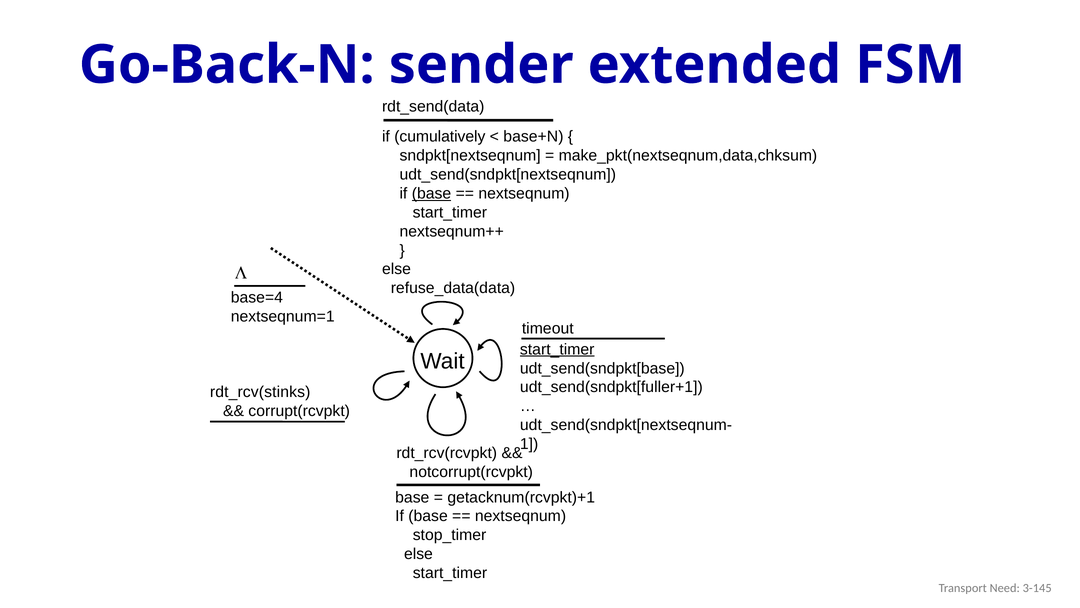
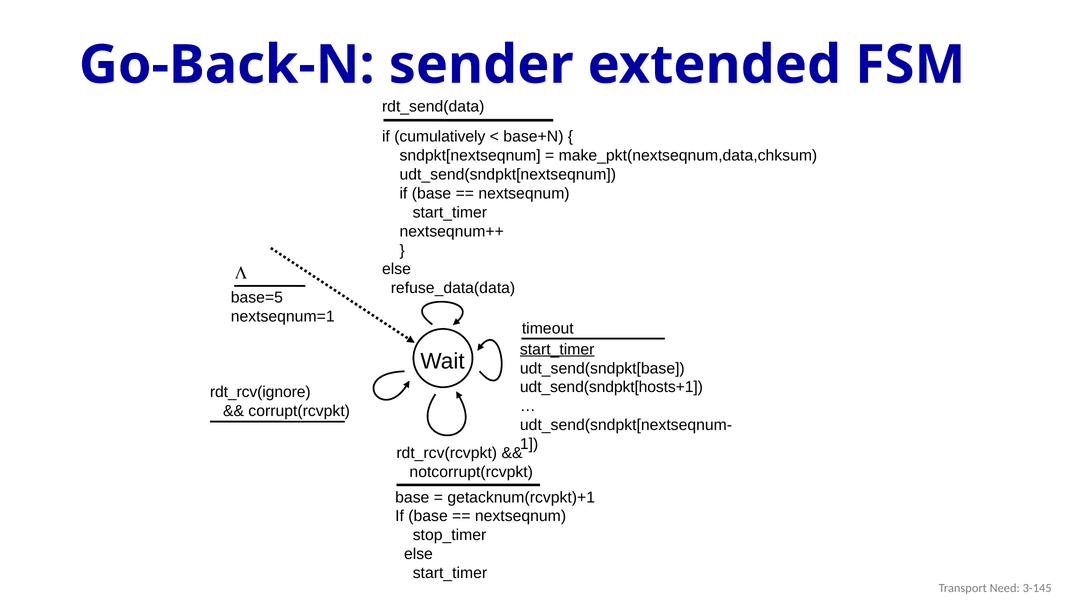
base underline: present -> none (432, 193)
base=4: base=4 -> base=5 (257, 298)
udt_send(sndpkt[fuller+1: udt_send(sndpkt[fuller+1 -> udt_send(sndpkt[hosts+1 (611, 387)
rdt_rcv(stinks: rdt_rcv(stinks -> rdt_rcv(ignore (260, 392)
